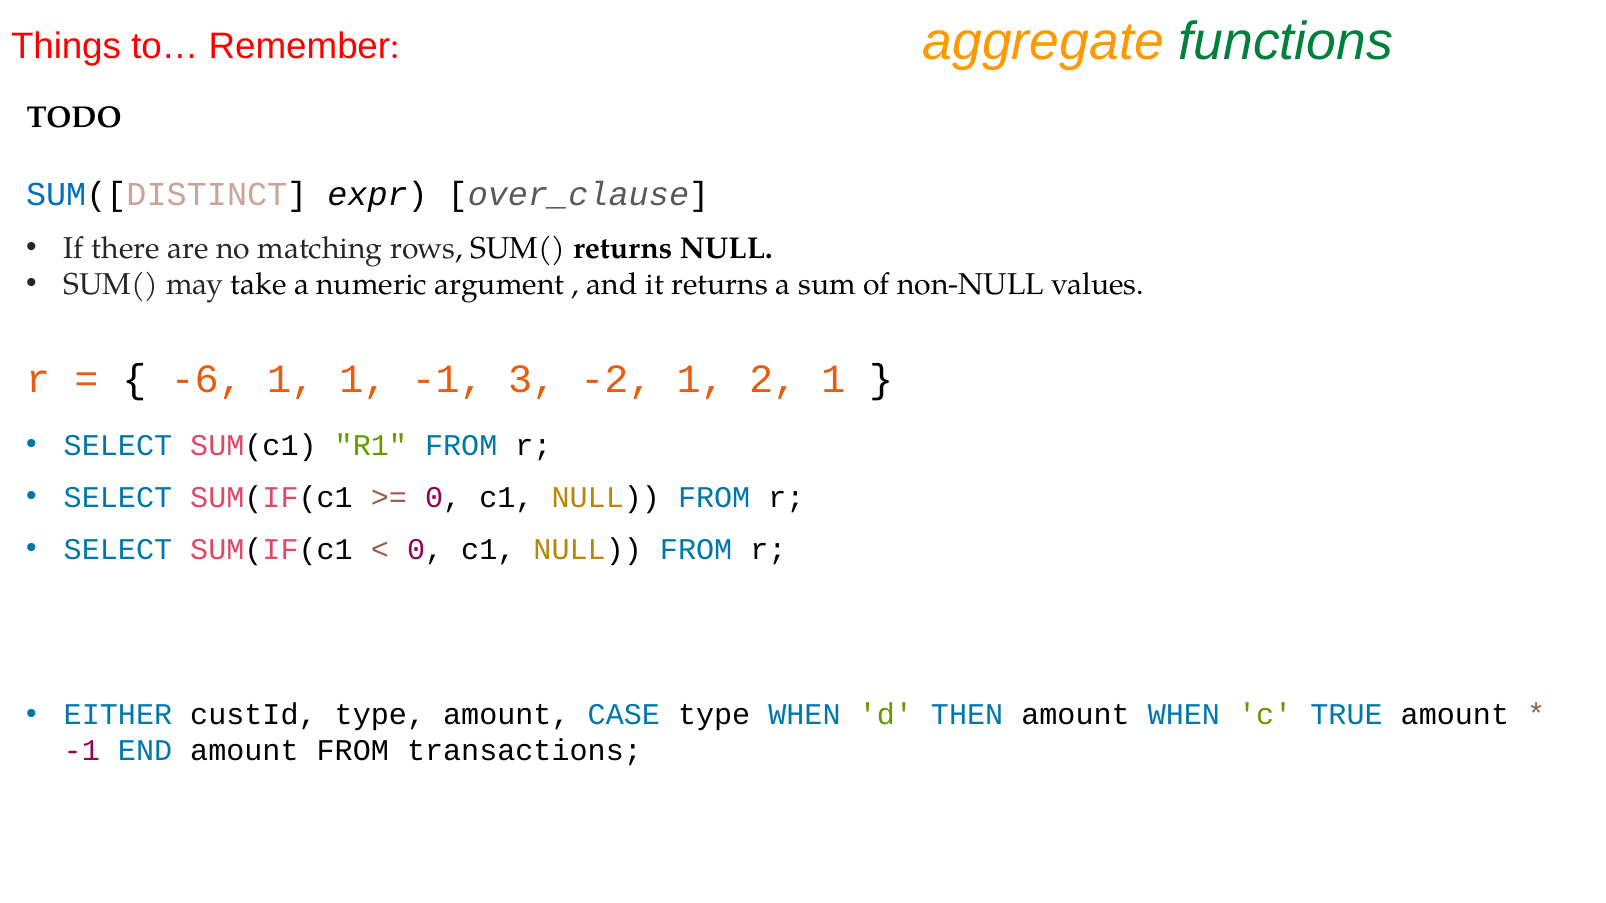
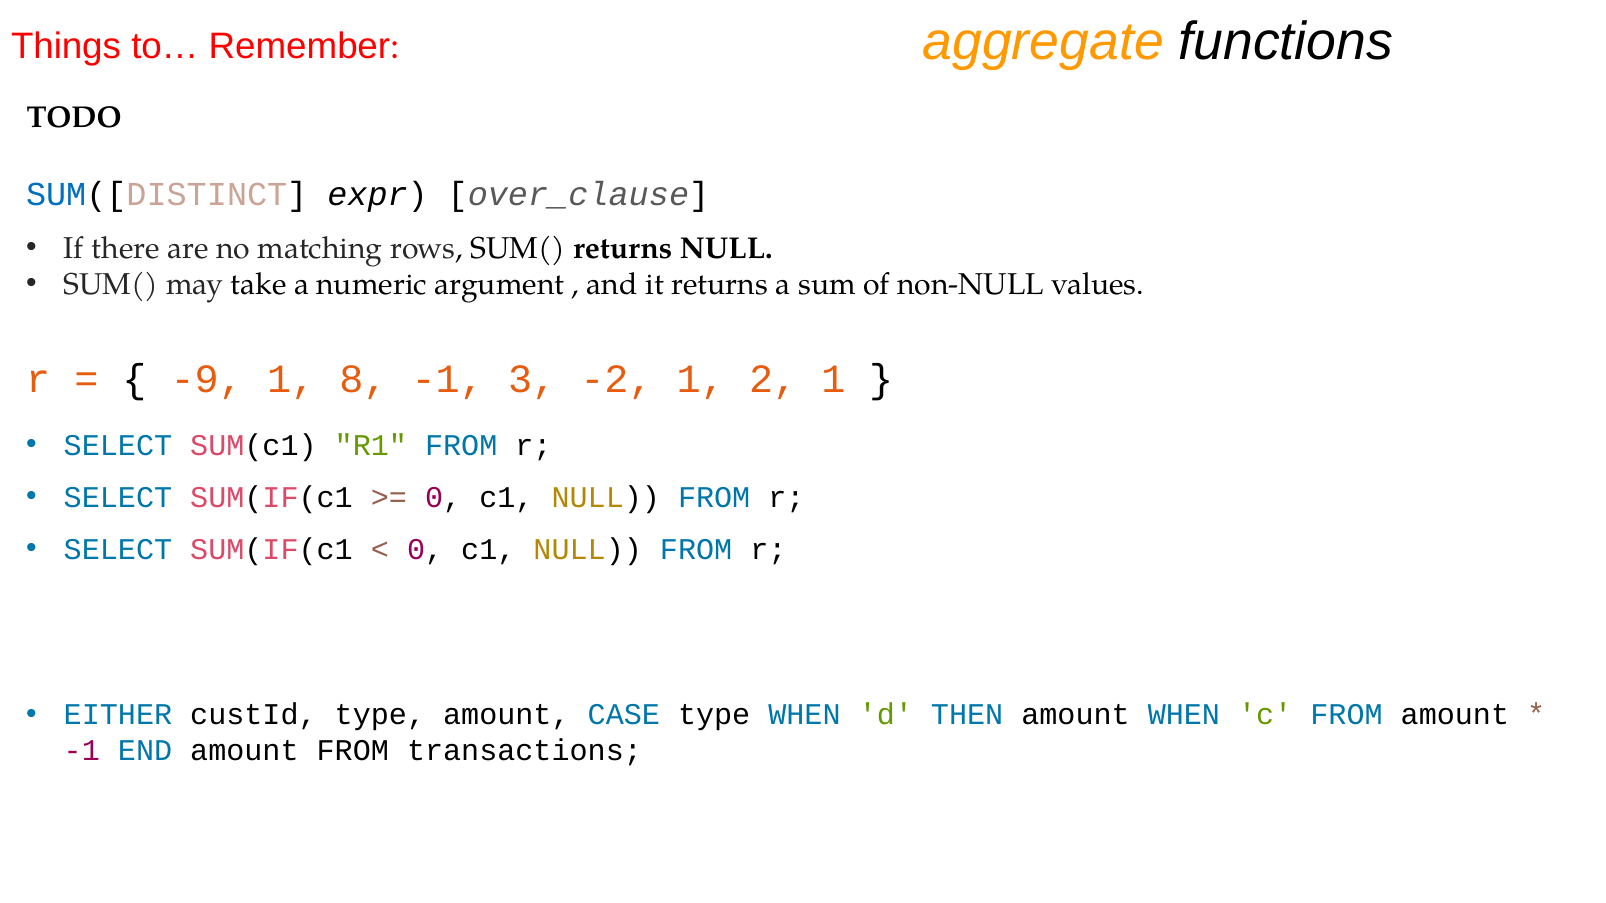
functions colour: green -> black (1286, 42)
-6: -6 -> -9 (207, 380)
1 1: 1 -> 8 (363, 380)
c TRUE: TRUE -> FROM (1347, 715)
